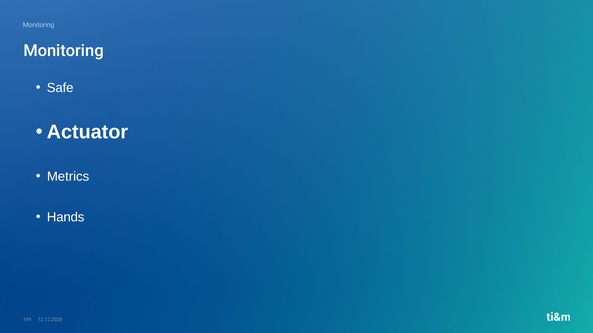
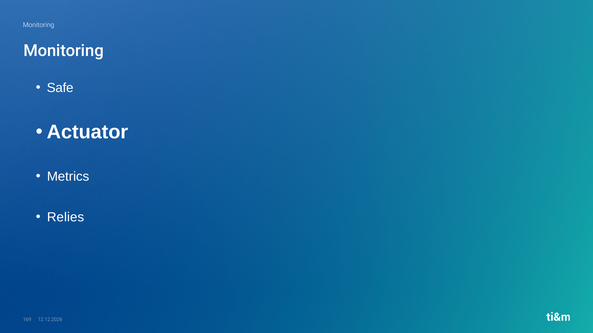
Hands: Hands -> Relies (66, 217)
